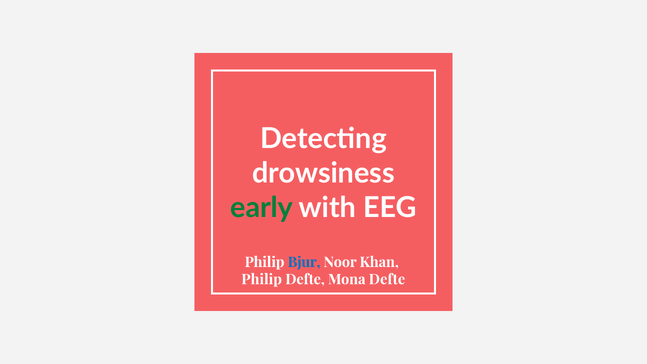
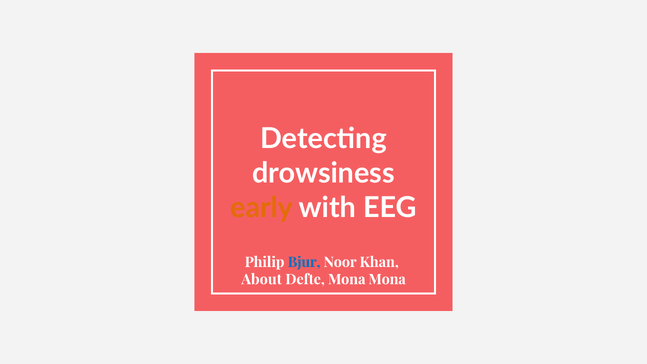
early colour: green -> orange (262, 208)
Philip: Philip -> About (262, 279)
Mona Defte: Defte -> Mona (387, 279)
